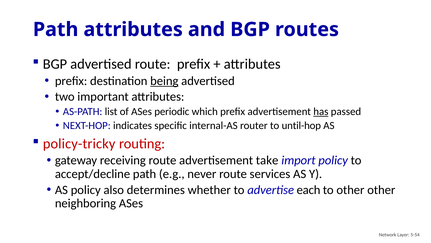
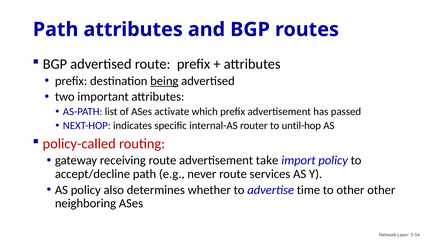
periodic: periodic -> activate (172, 111)
has underline: present -> none (321, 111)
policy-tricky: policy-tricky -> policy-called (79, 143)
each: each -> time (308, 189)
